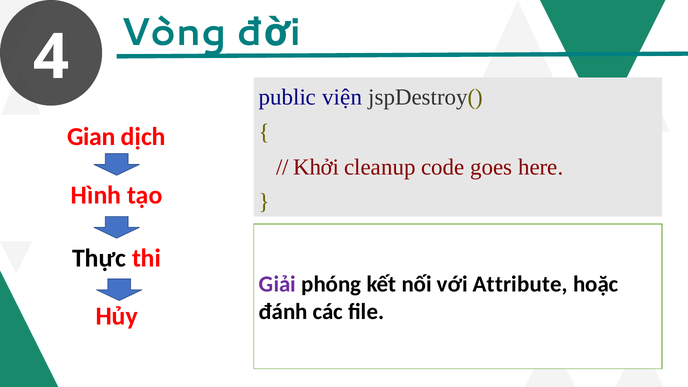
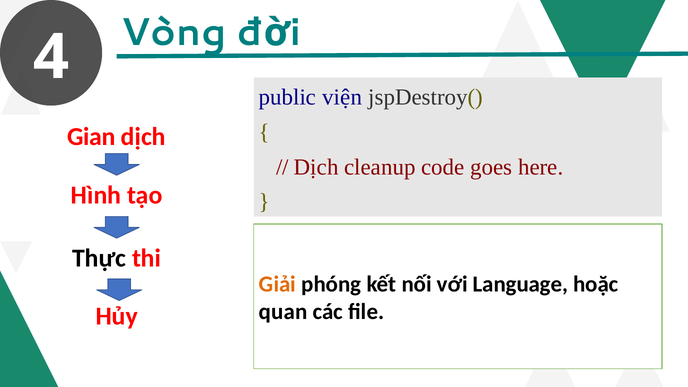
Khởi: Khởi -> Dịch (316, 167)
Giải colour: purple -> orange (277, 284)
Attribute: Attribute -> Language (520, 284)
đánh: đánh -> quan (283, 312)
